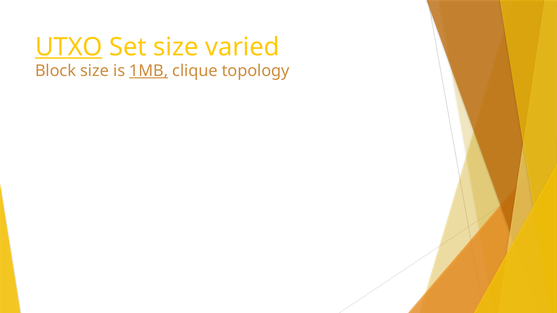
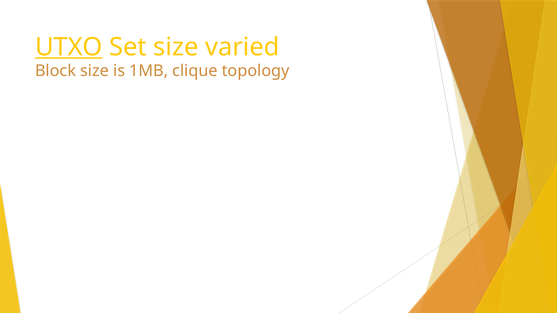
1MB underline: present -> none (149, 71)
